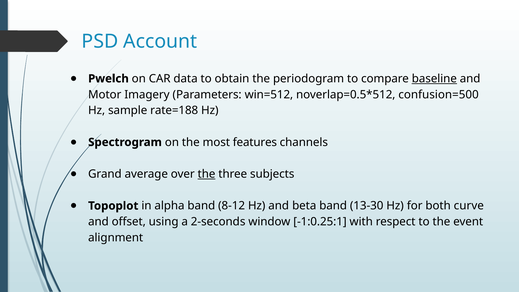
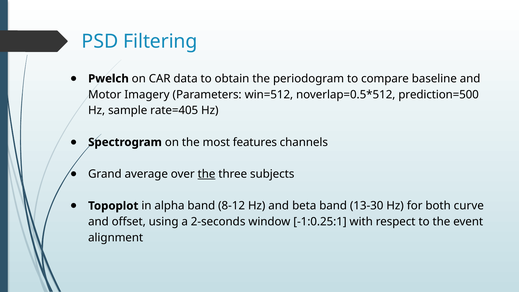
Account: Account -> Filtering (160, 41)
baseline underline: present -> none (434, 79)
confusion=500: confusion=500 -> prediction=500 (439, 95)
rate=188: rate=188 -> rate=405 (174, 110)
